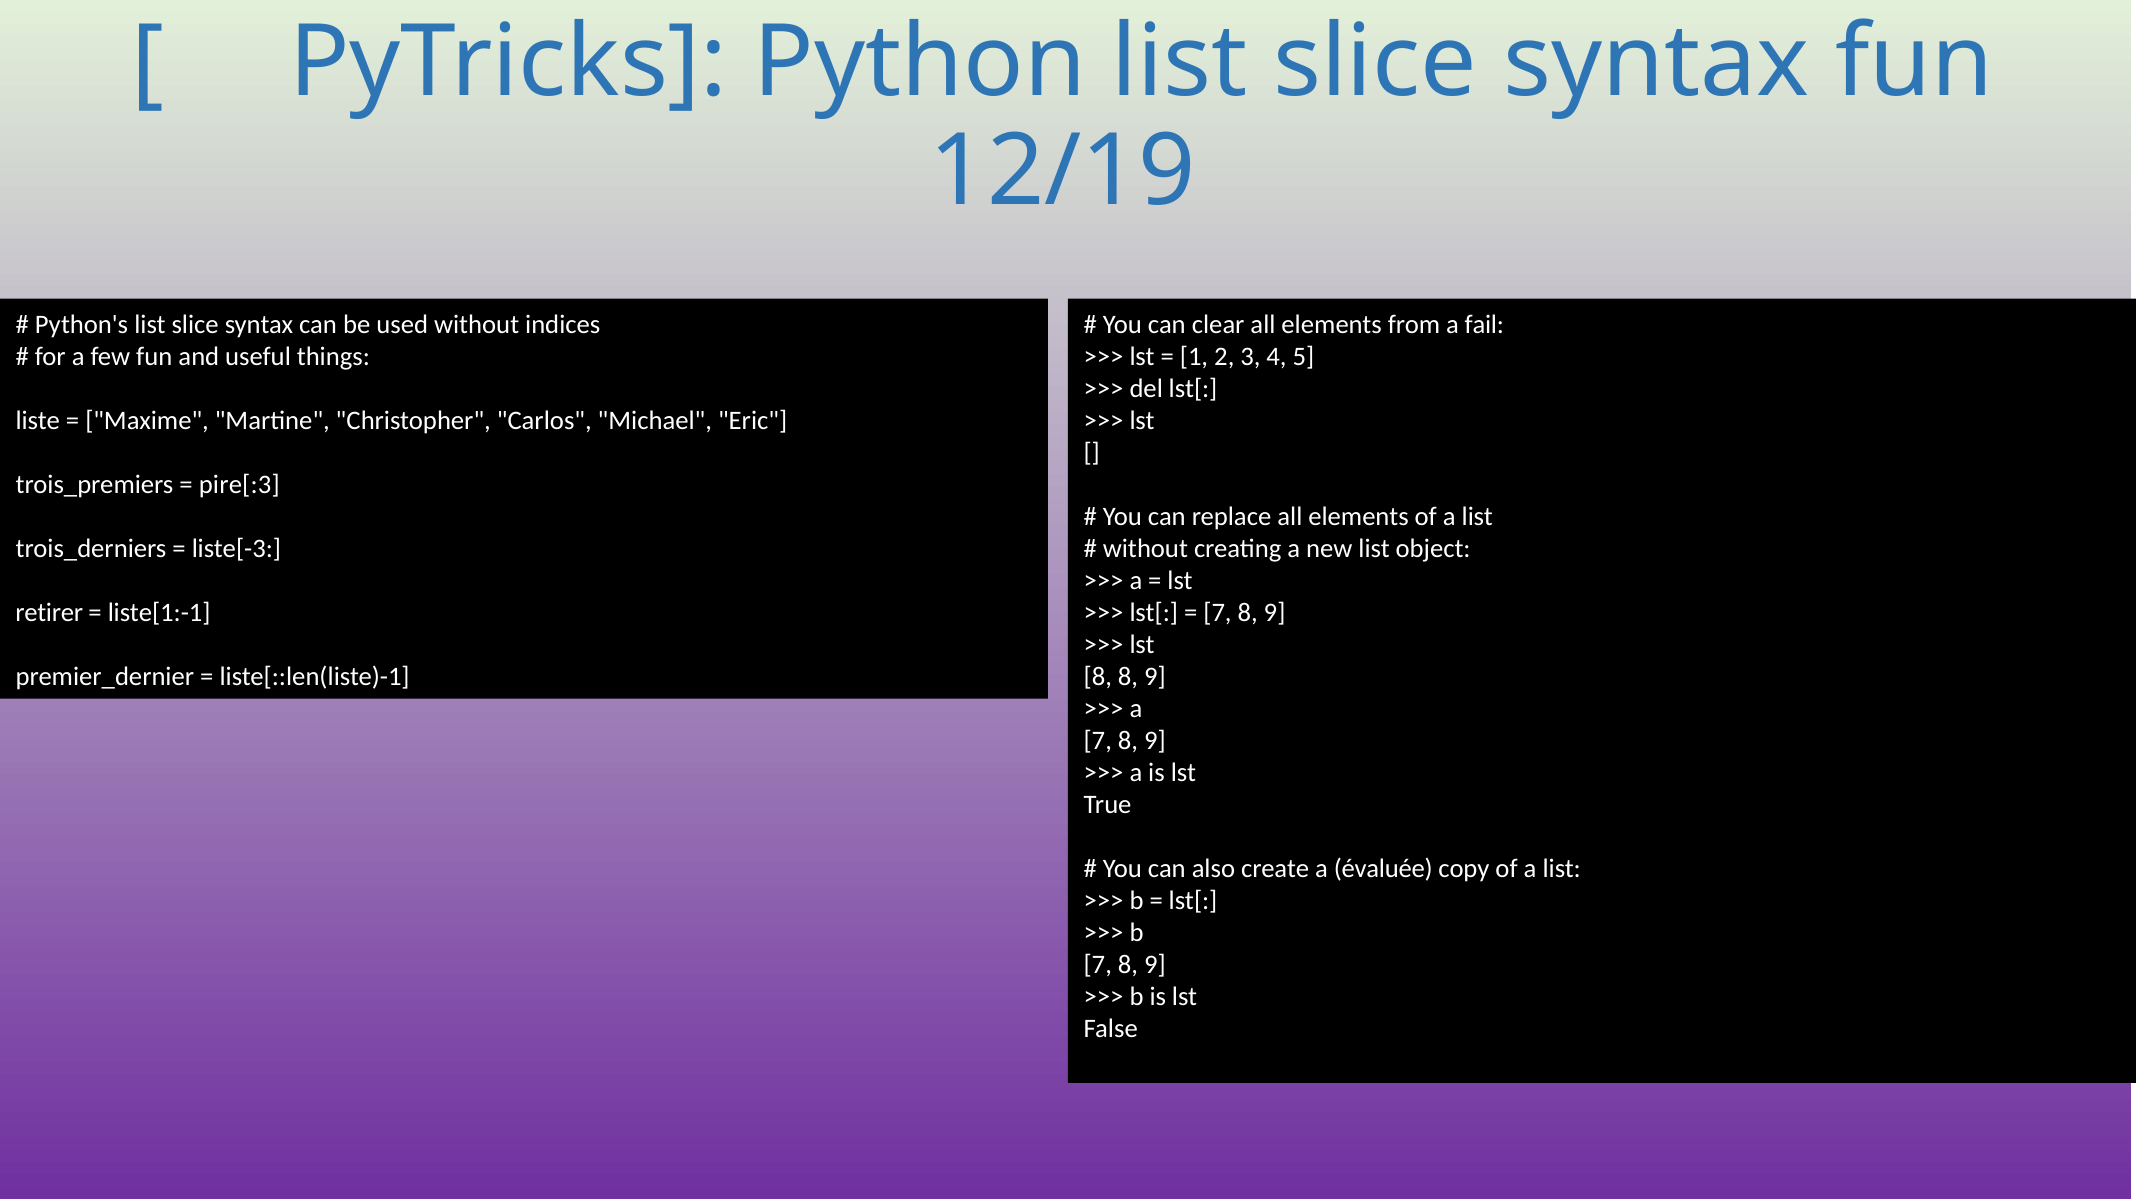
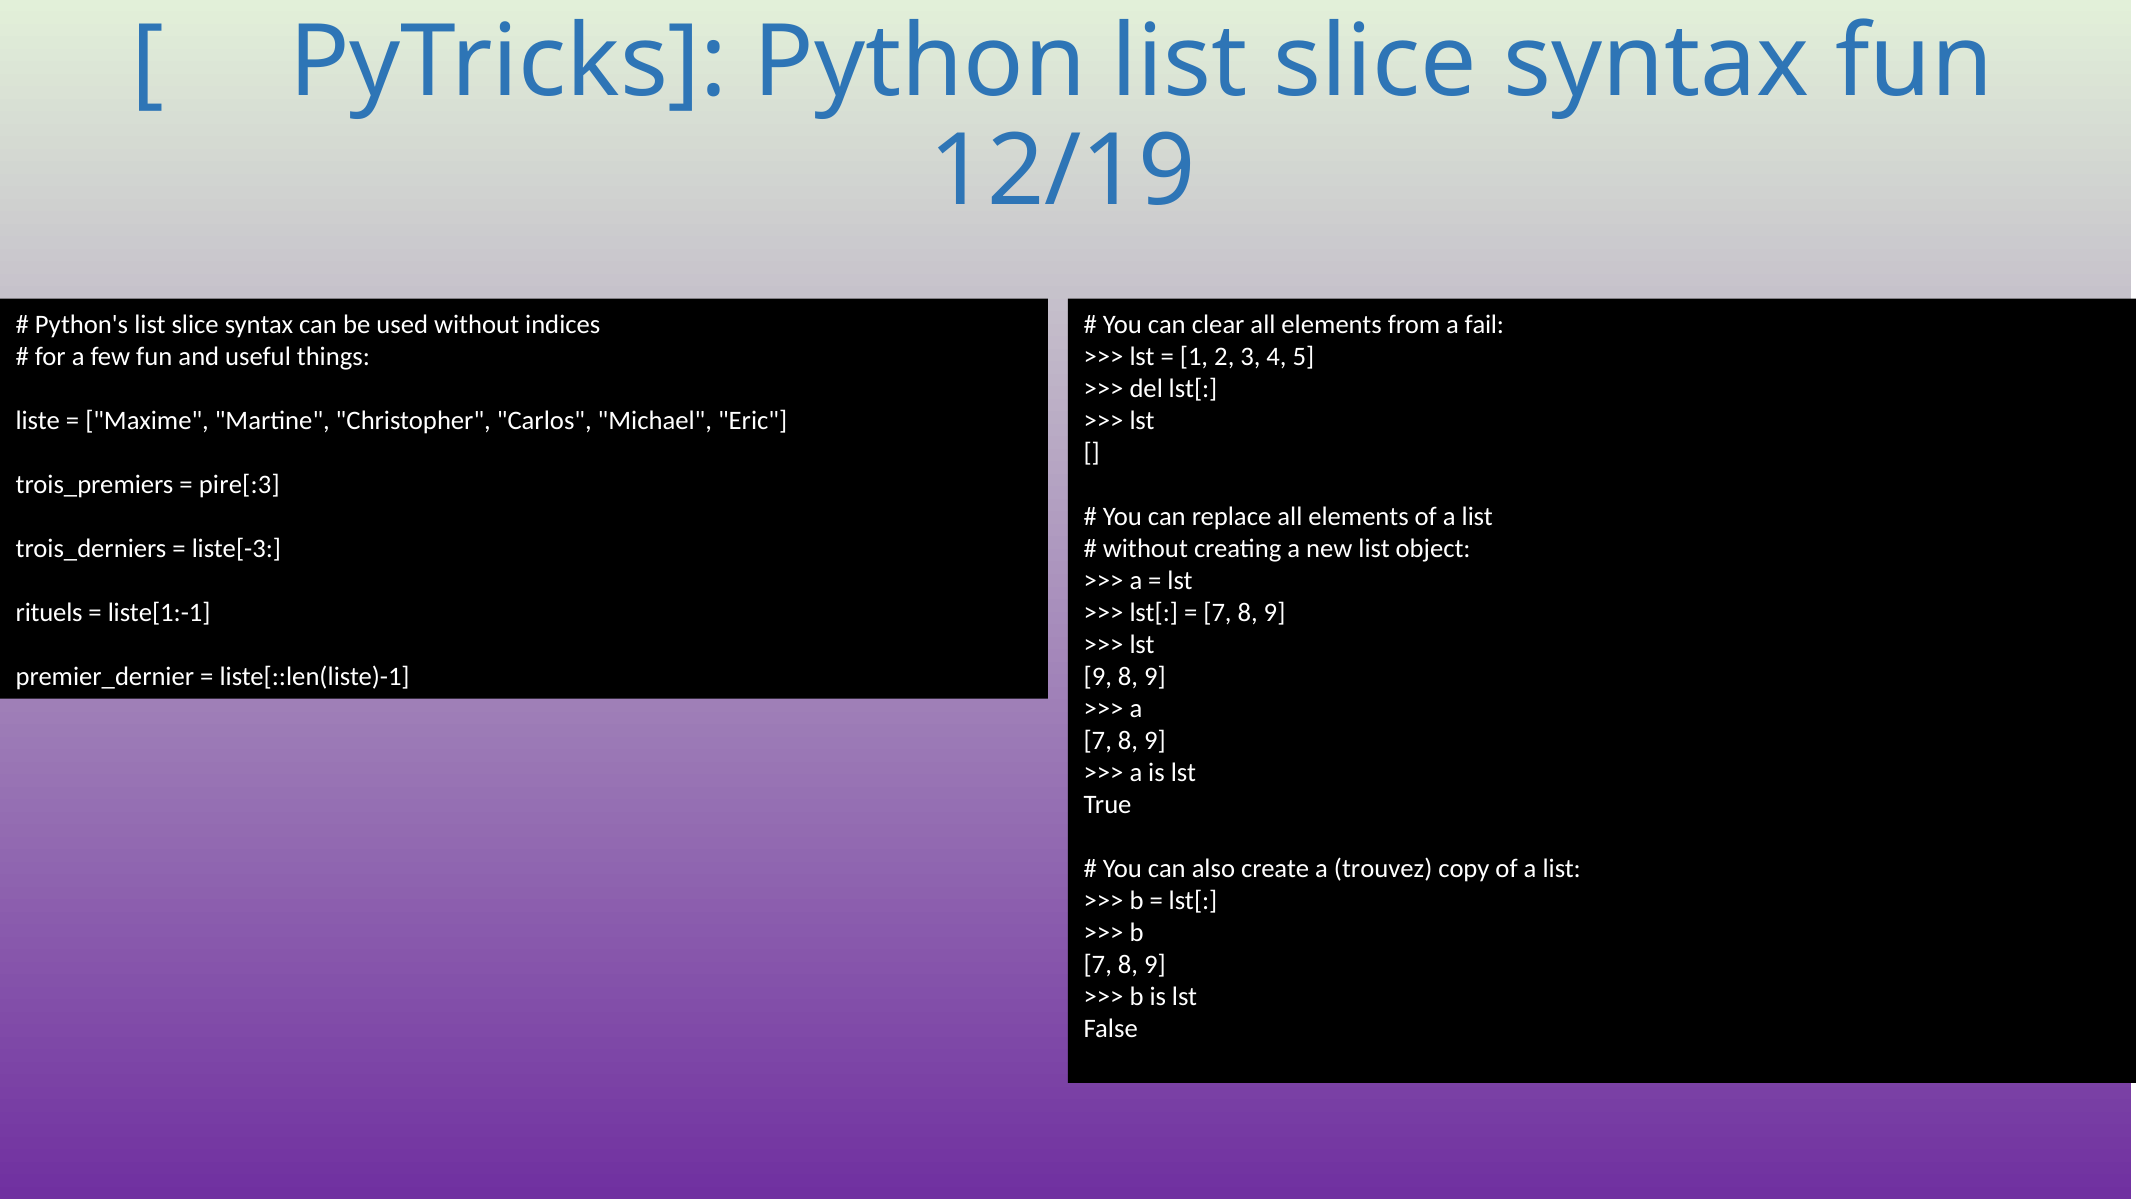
retirer: retirer -> rituels (49, 613)
8: 8 -> 9 (1098, 677)
évaluée: évaluée -> trouvez (1383, 869)
